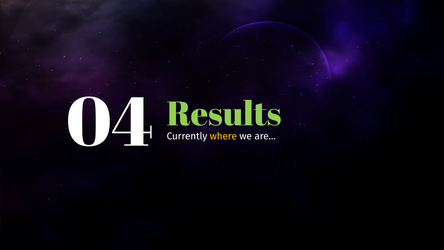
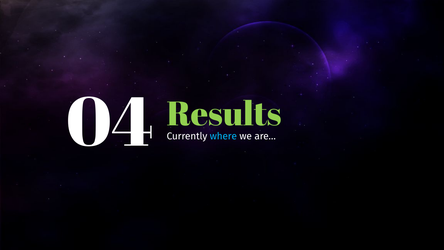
where colour: yellow -> light blue (223, 136)
